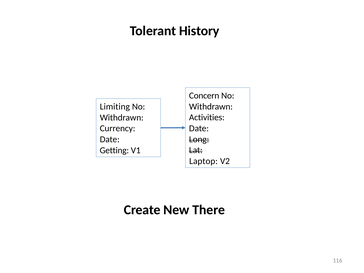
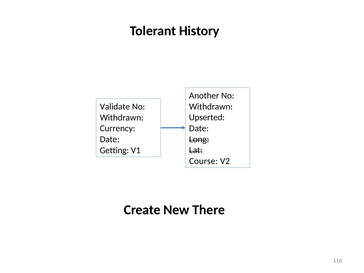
Concern: Concern -> Another (204, 96)
Limiting: Limiting -> Validate (115, 107)
Activities: Activities -> Upserted (207, 117)
Laptop: Laptop -> Course (203, 161)
